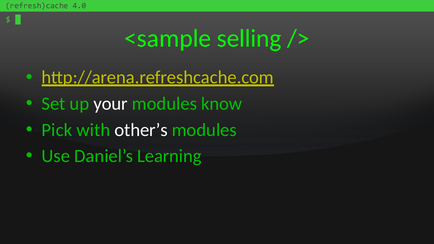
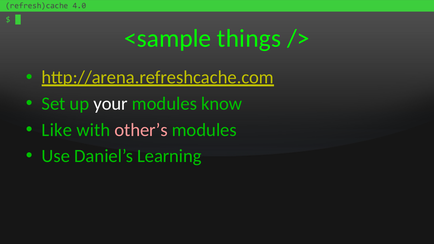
selling: selling -> things (249, 38)
Pick: Pick -> Like (57, 130)
other’s colour: white -> pink (141, 130)
